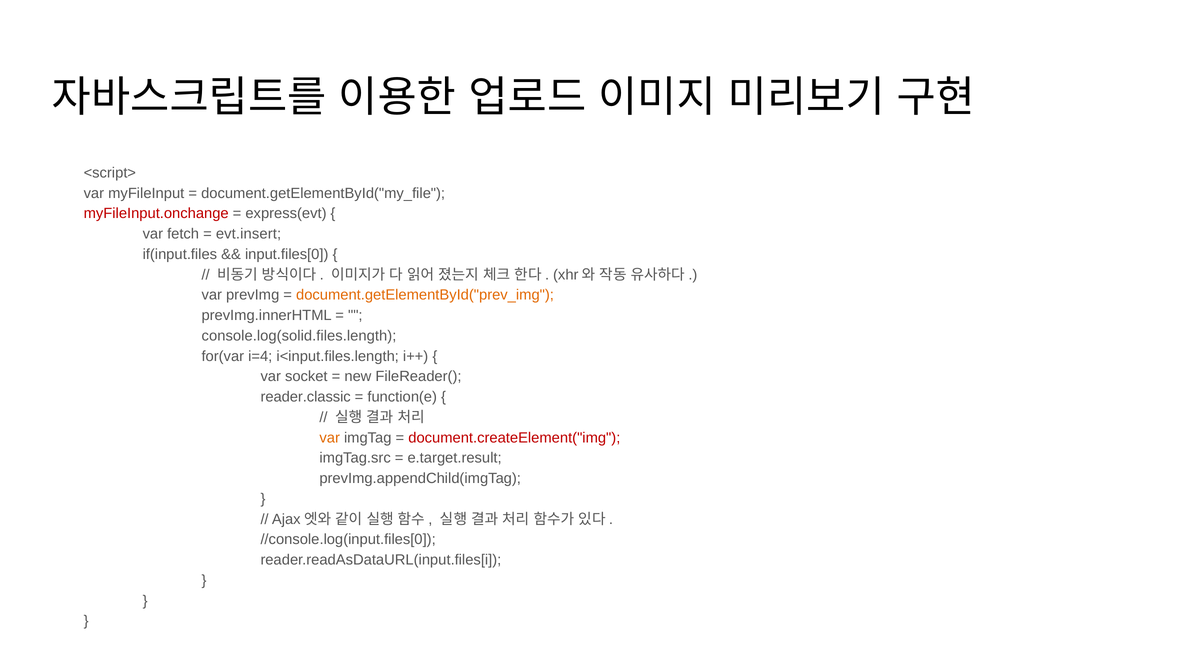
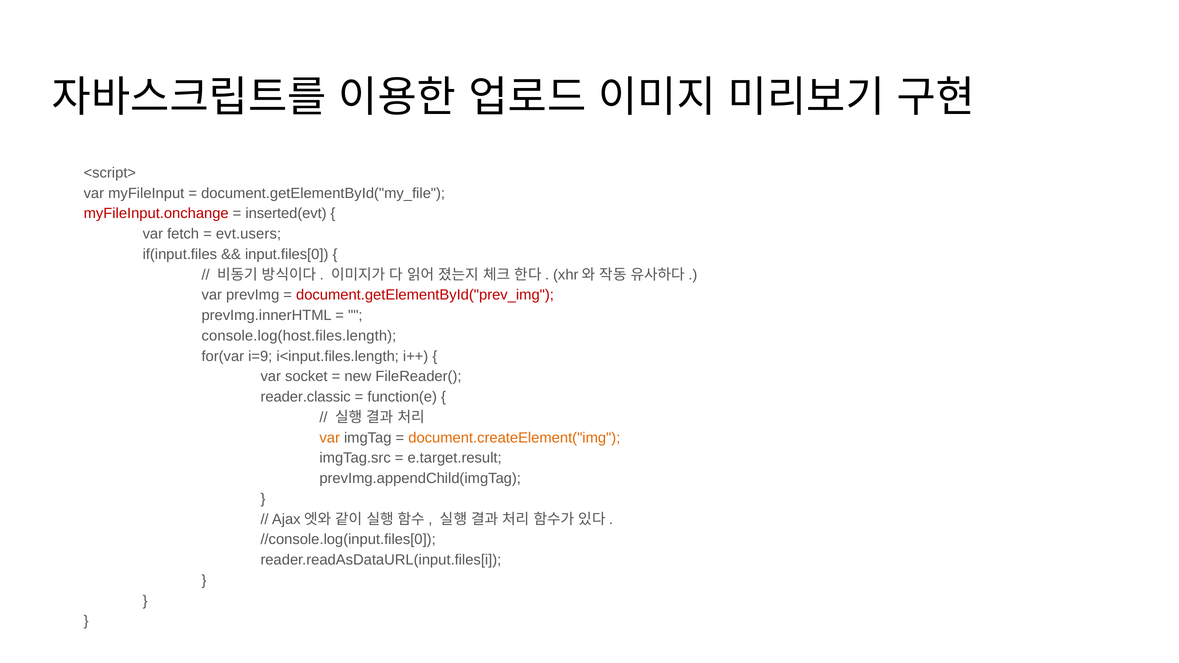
express(evt: express(evt -> inserted(evt (286, 214)
evt.insert: evt.insert -> evt.users (249, 234)
document.getElementById("prev_img colour: orange -> red (425, 295)
console.log(solid.files.length: console.log(solid.files.length -> console.log(host.files.length (299, 336)
i=4: i=4 -> i=9 (260, 356)
document.createElement("img colour: red -> orange (514, 438)
